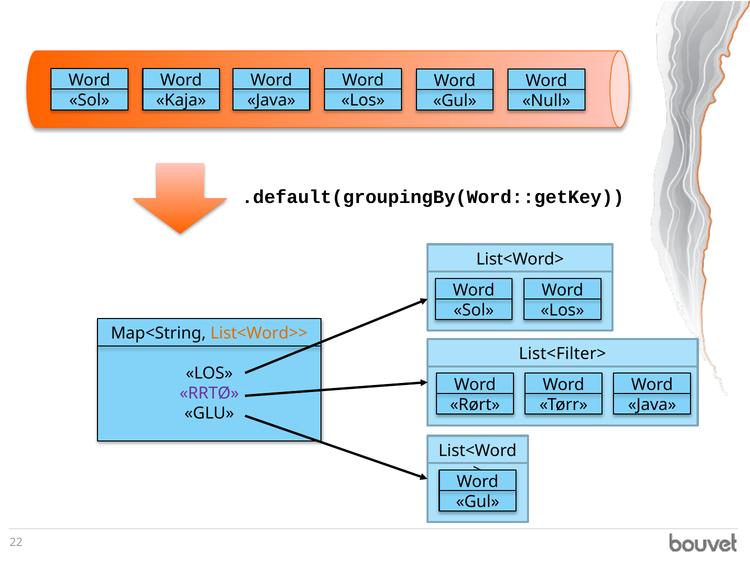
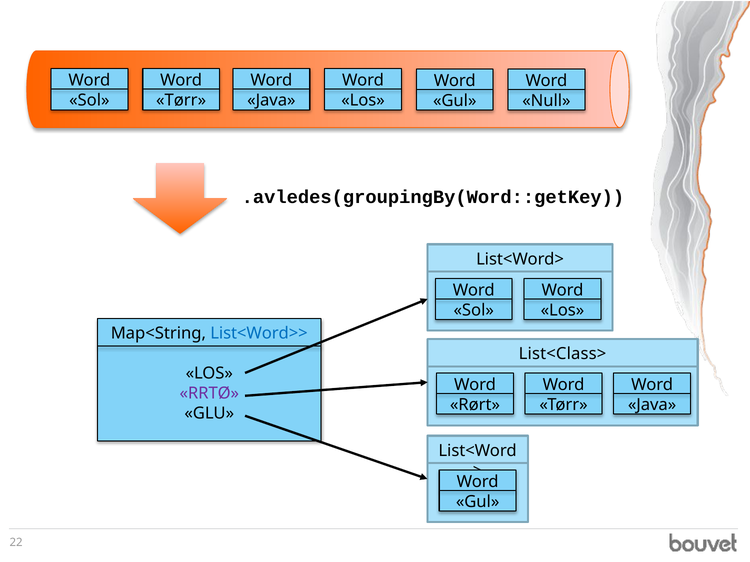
Kaja: Kaja -> Tørr (181, 100)
.default(groupingBy(Word::getKey: .default(groupingBy(Word::getKey -> .avledes(groupingBy(Word::getKey (433, 197)
List<Word>> colour: orange -> blue (259, 334)
List<Filter>: List<Filter> -> List<Class> (563, 354)
